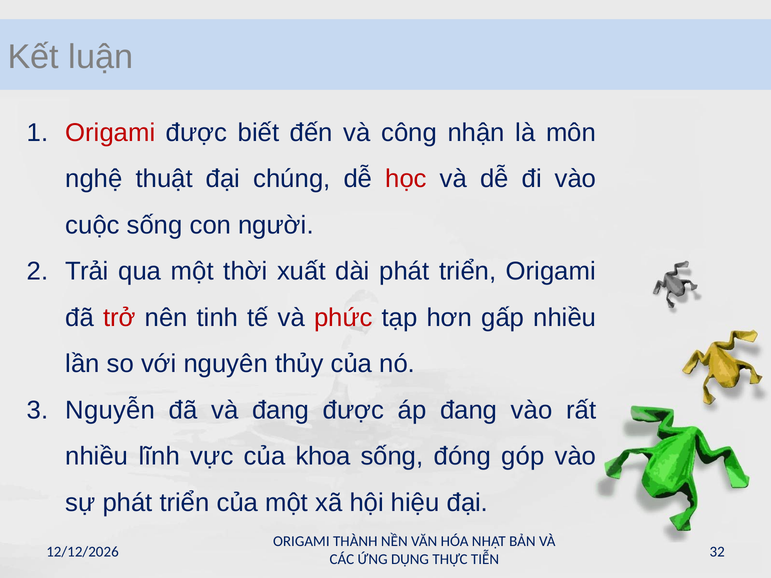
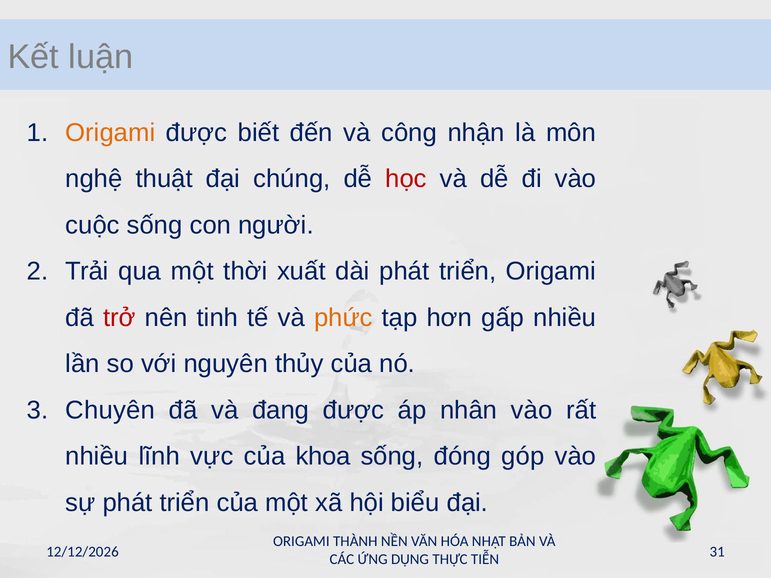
Origami colour: red -> orange (110, 133)
phức colour: red -> orange (343, 318)
Nguyễn: Nguyễn -> Chuyên (110, 410)
áp đang: đang -> nhân (469, 410)
hiệu: hiệu -> biểu (415, 503)
32: 32 -> 31 (717, 552)
